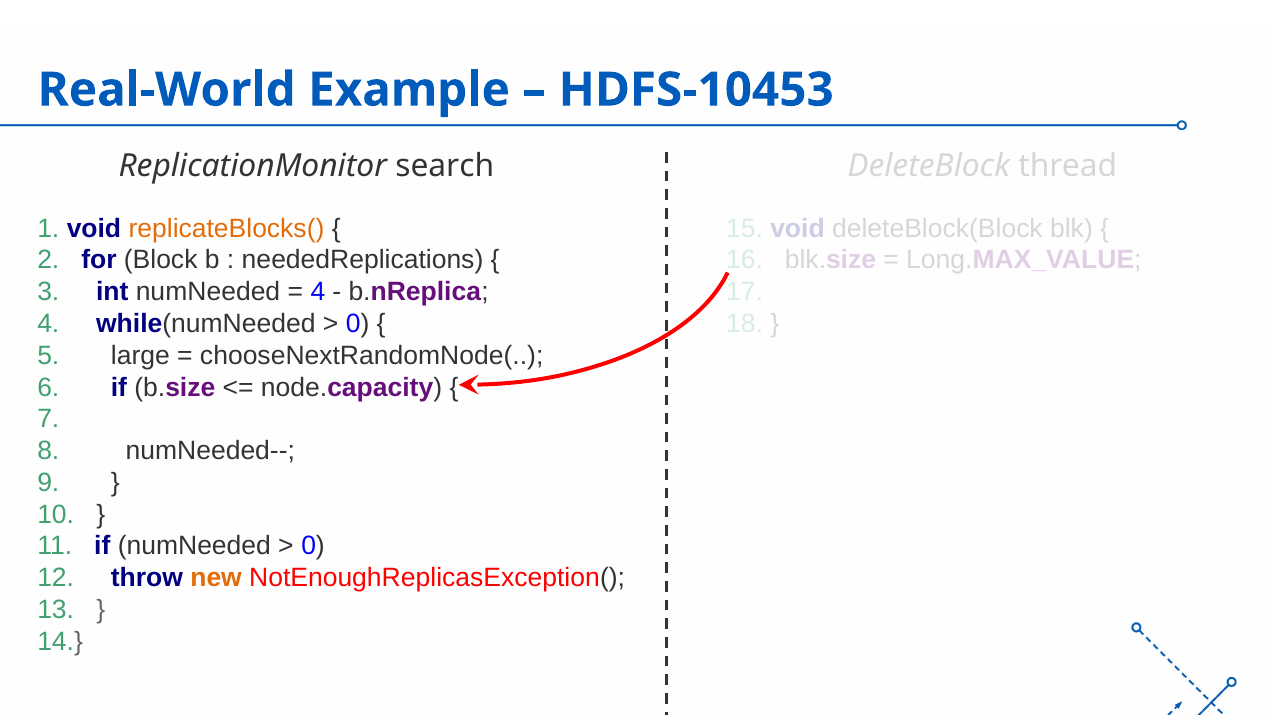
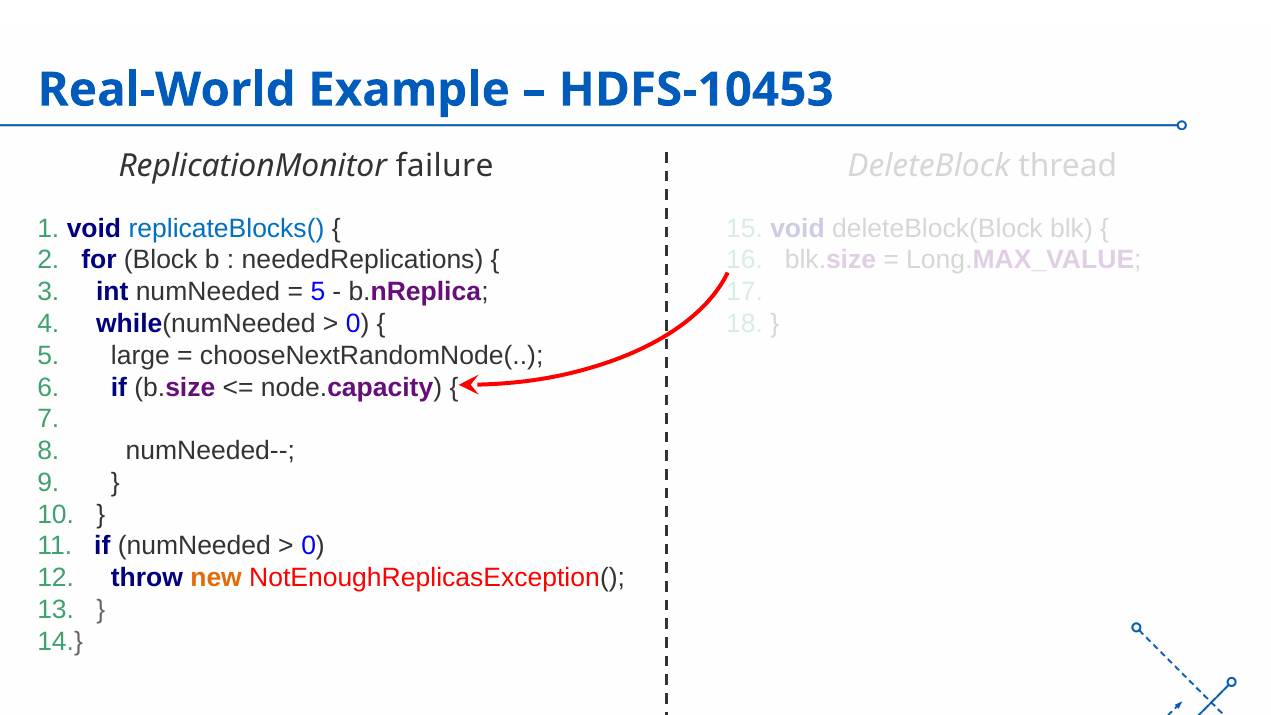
search: search -> failure (445, 166)
replicateBlocks( colour: orange -> blue (226, 228)
4: 4 -> 5 (318, 292)
